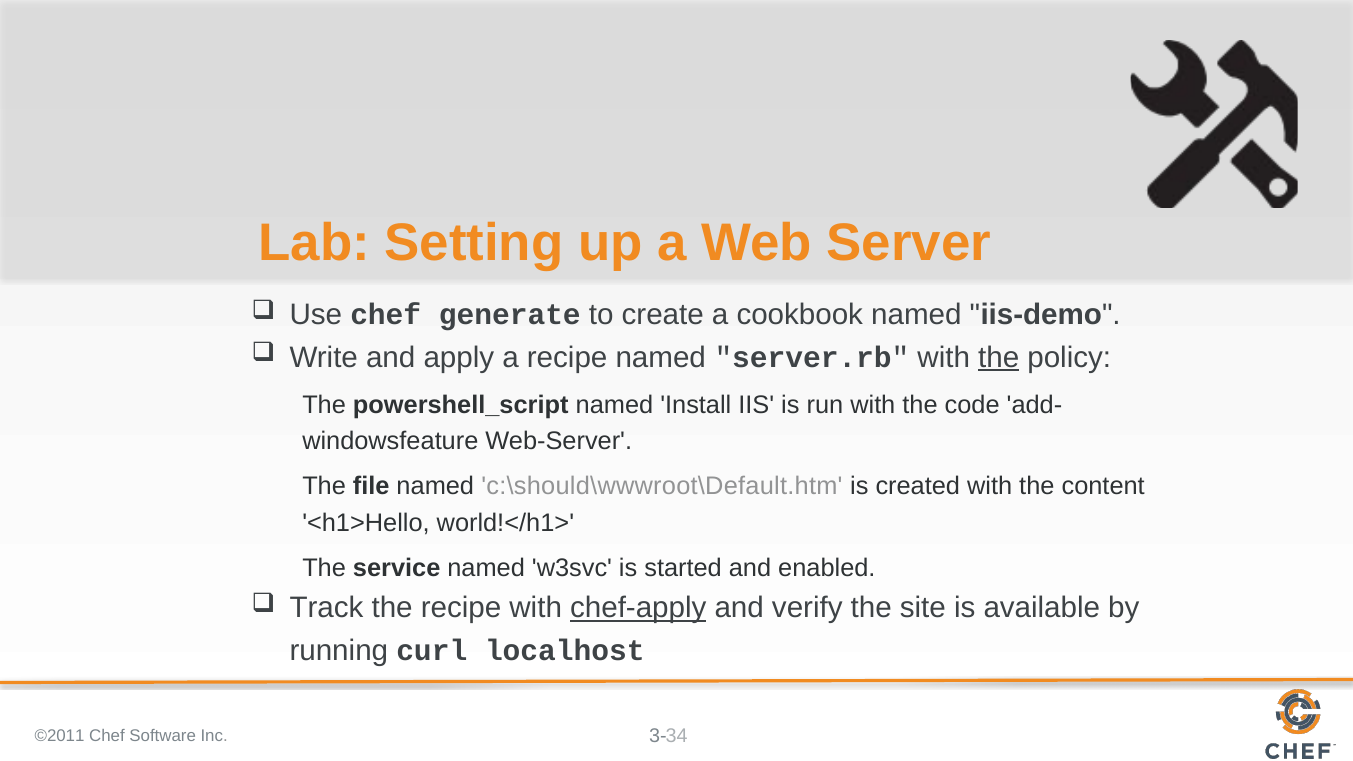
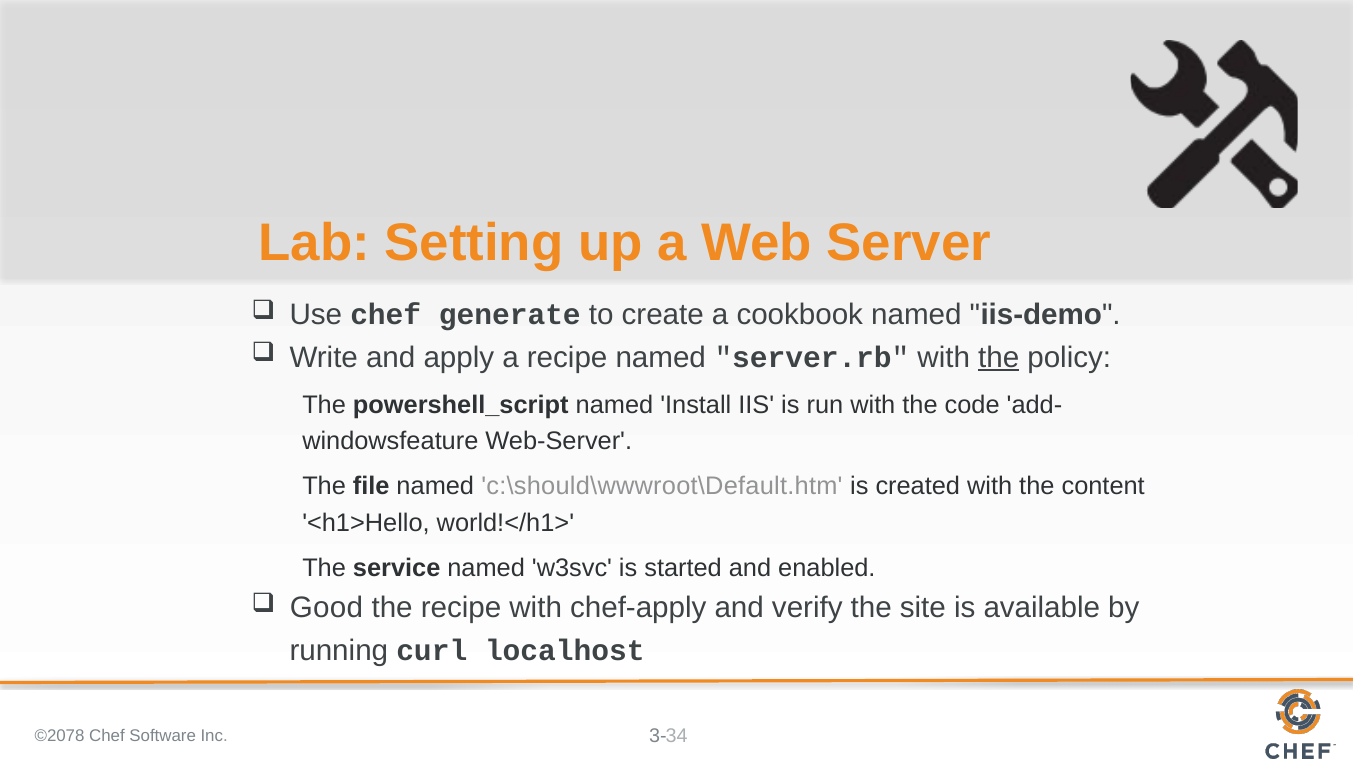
Track: Track -> Good (326, 608)
chef-apply underline: present -> none (638, 608)
©2011: ©2011 -> ©2078 (60, 736)
